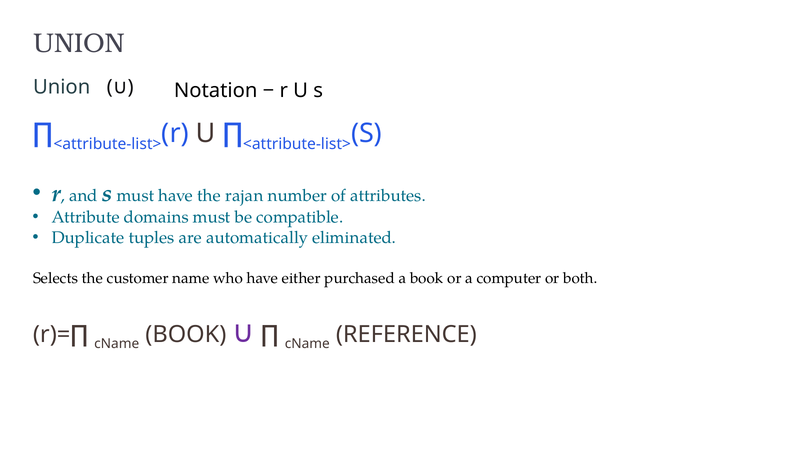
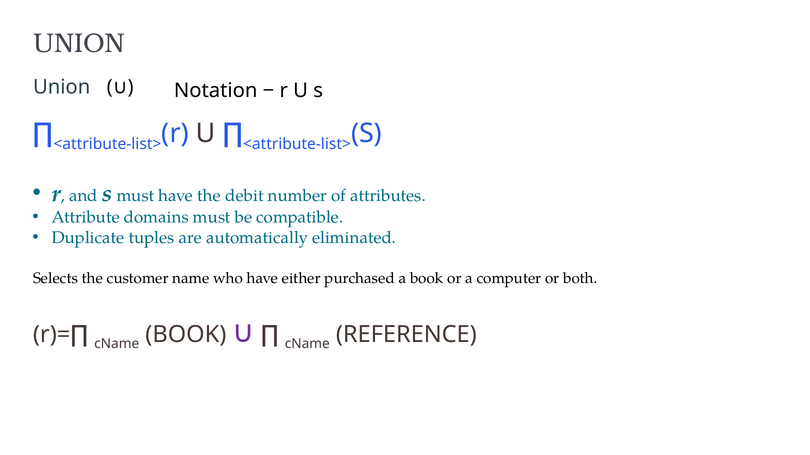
rajan: rajan -> debit (244, 196)
